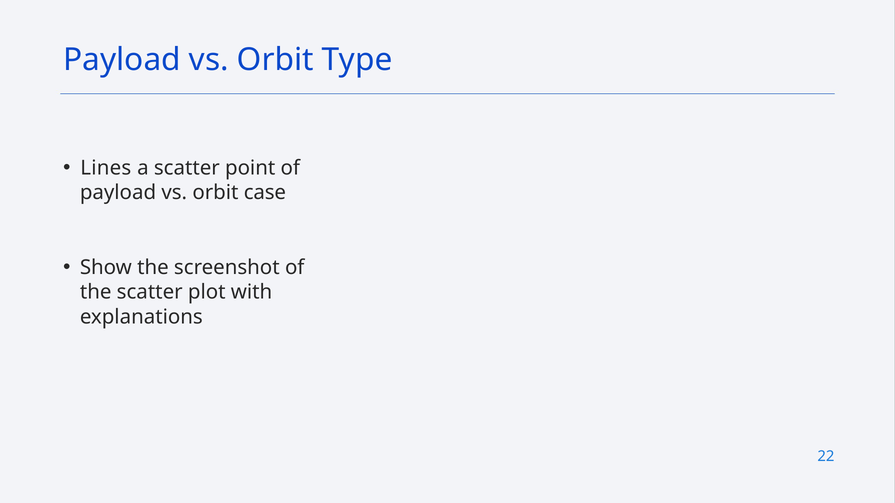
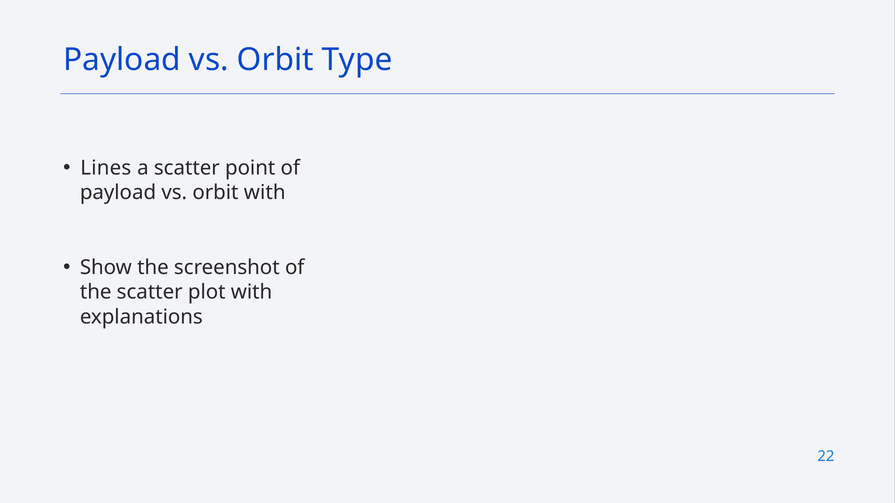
orbit case: case -> with (265, 193)
